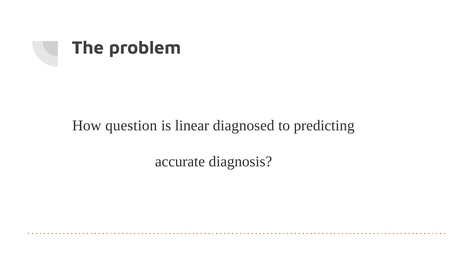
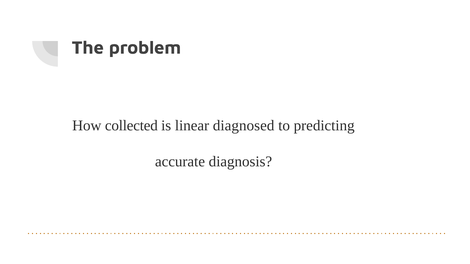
question: question -> collected (131, 126)
